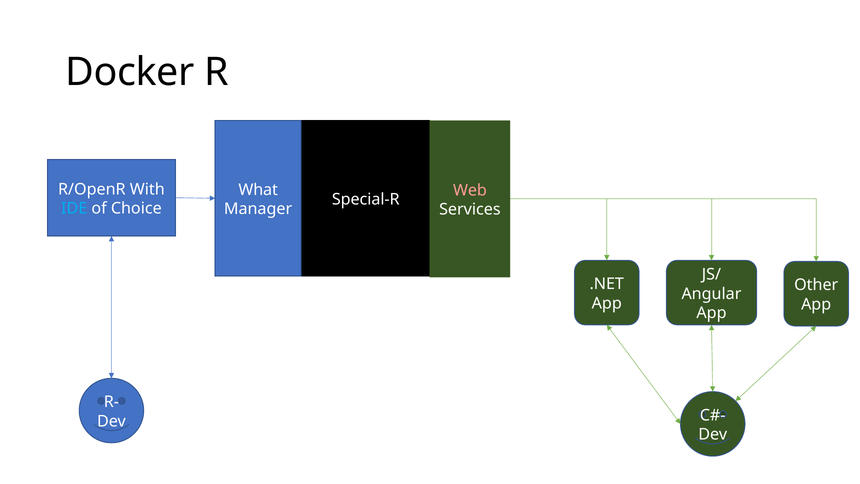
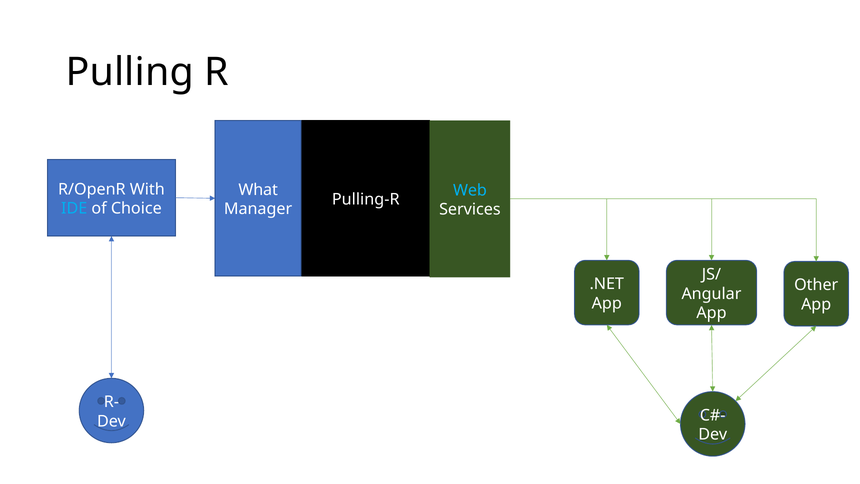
Docker: Docker -> Pulling (130, 72)
Web colour: pink -> light blue (470, 190)
Special-R: Special-R -> Pulling-R (366, 199)
